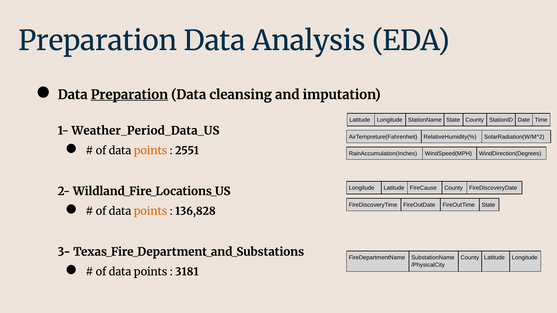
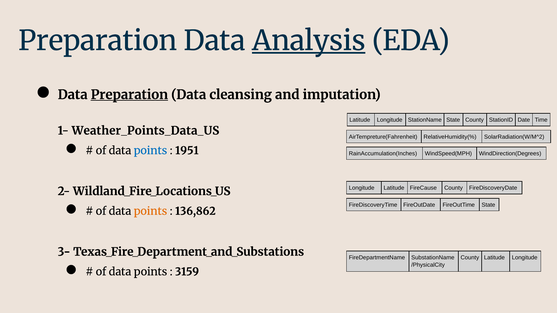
Analysis underline: none -> present (309, 41)
Weather_Period_Data_US: Weather_Period_Data_US -> Weather_Points_Data_US (145, 131)
points colour: orange -> blue (150, 151)
2551: 2551 -> 1951 (187, 151)
136,828: 136,828 -> 136,862 (195, 211)
3181: 3181 -> 3159 (187, 272)
